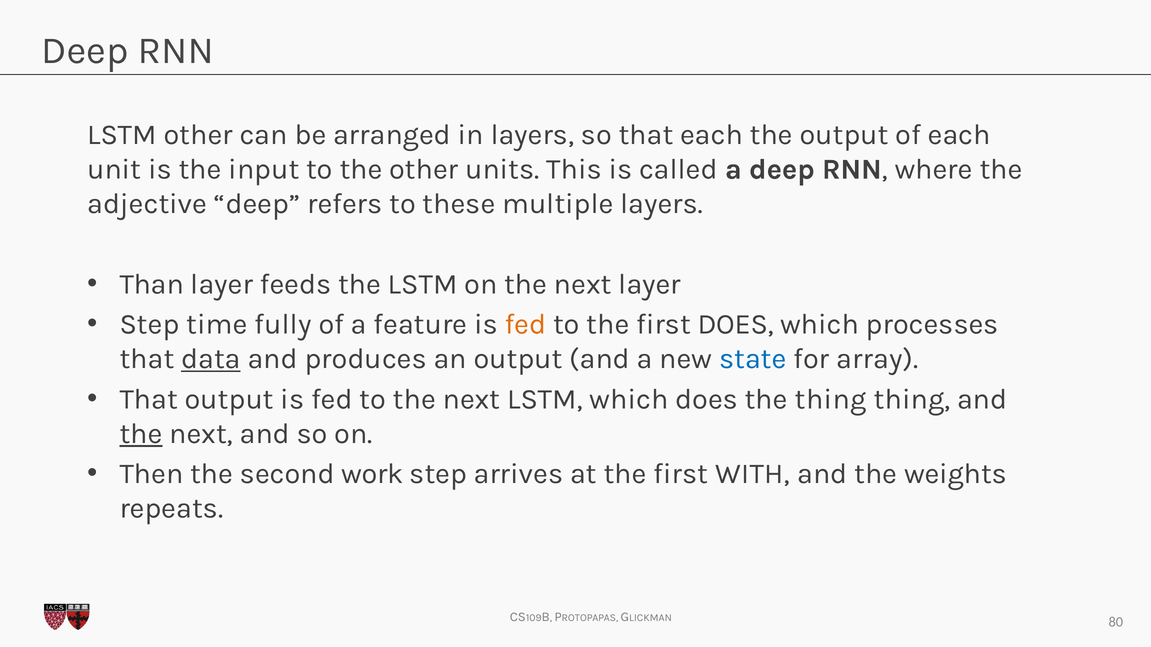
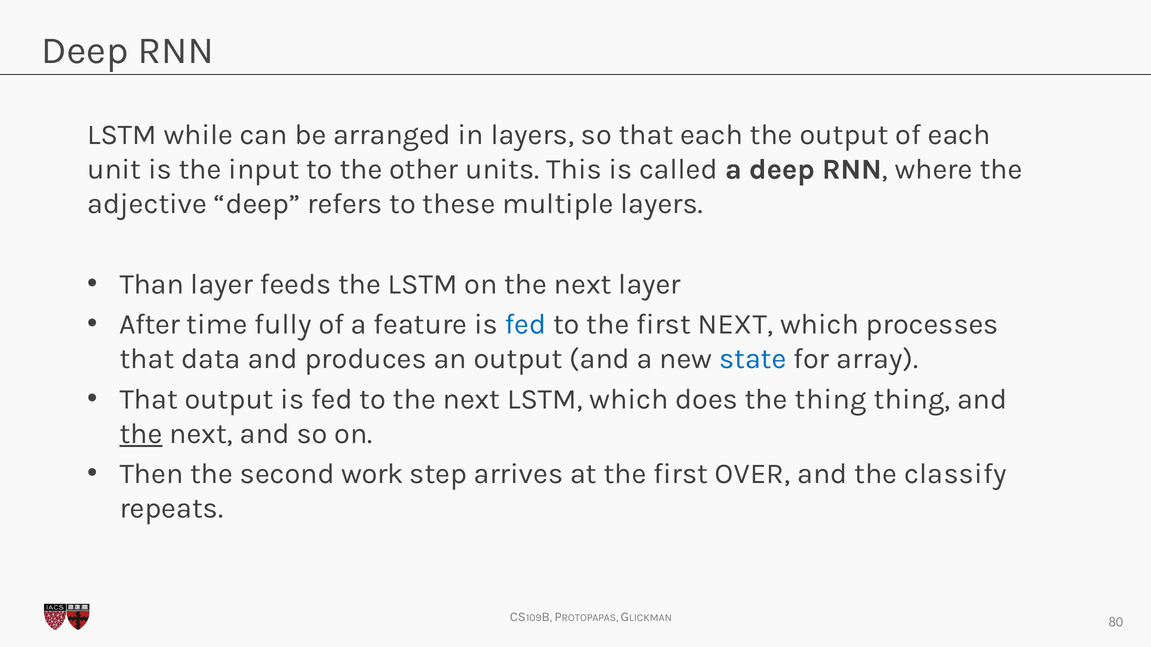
LSTM other: other -> while (198, 135)
Step: Step -> After (150, 325)
fed colour: orange -> blue (525, 325)
first DOES: DOES -> NEXT (735, 325)
data underline: present -> none (211, 359)
WITH: WITH -> OVER (753, 474)
weights: weights -> classify (955, 474)
